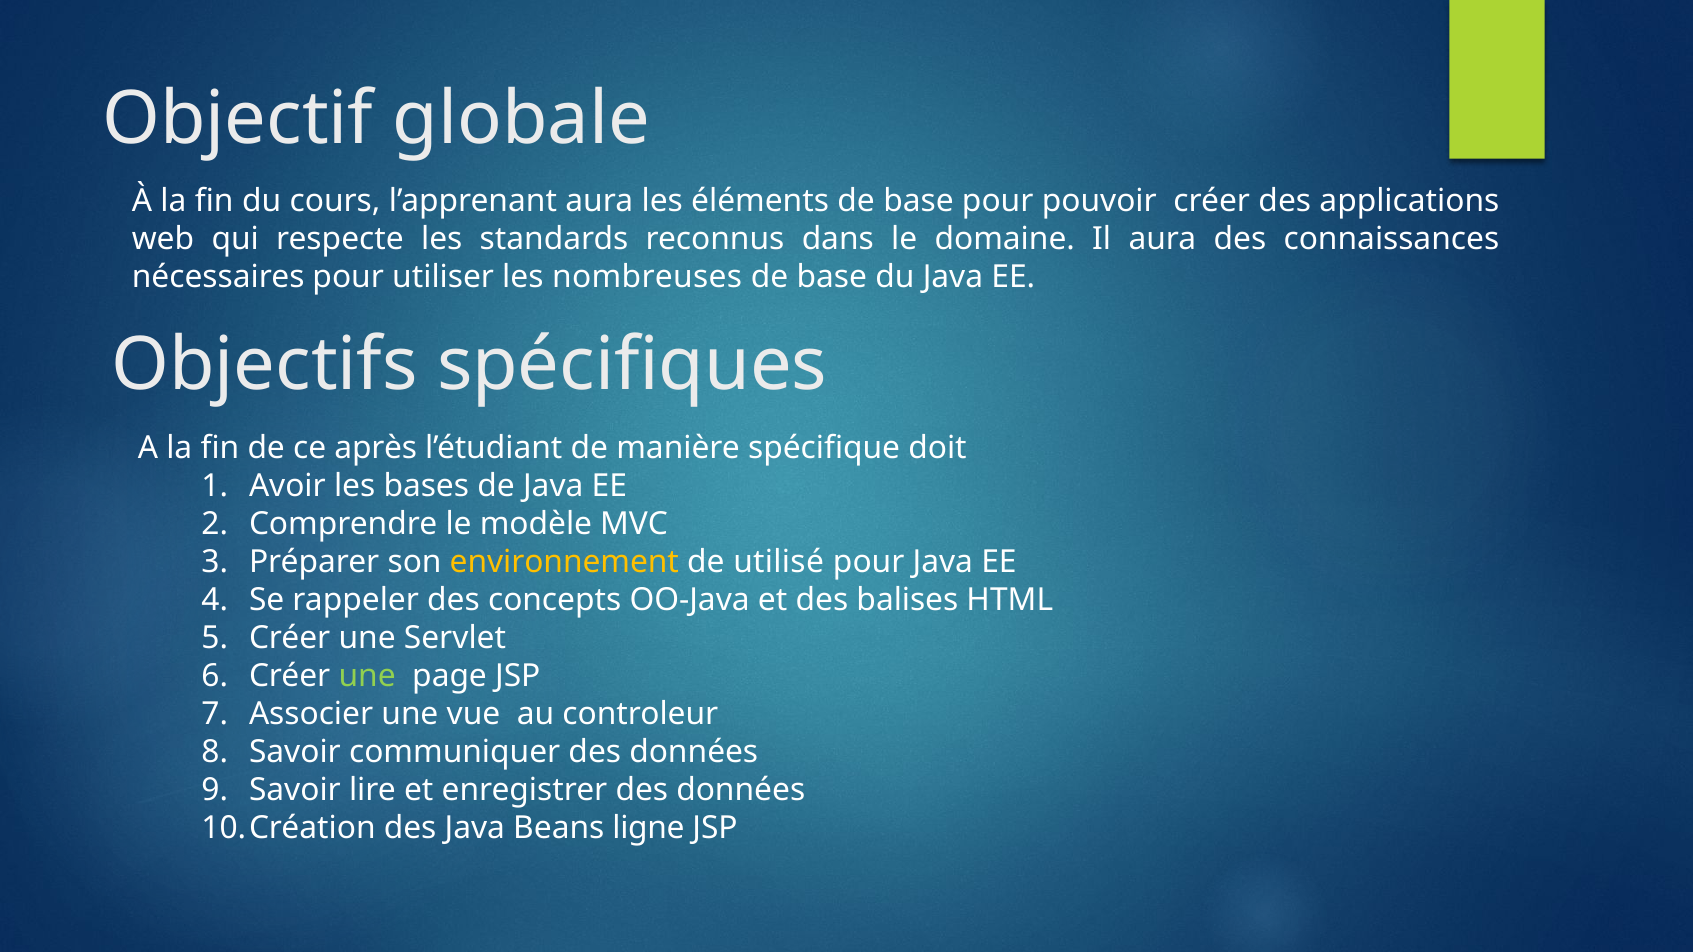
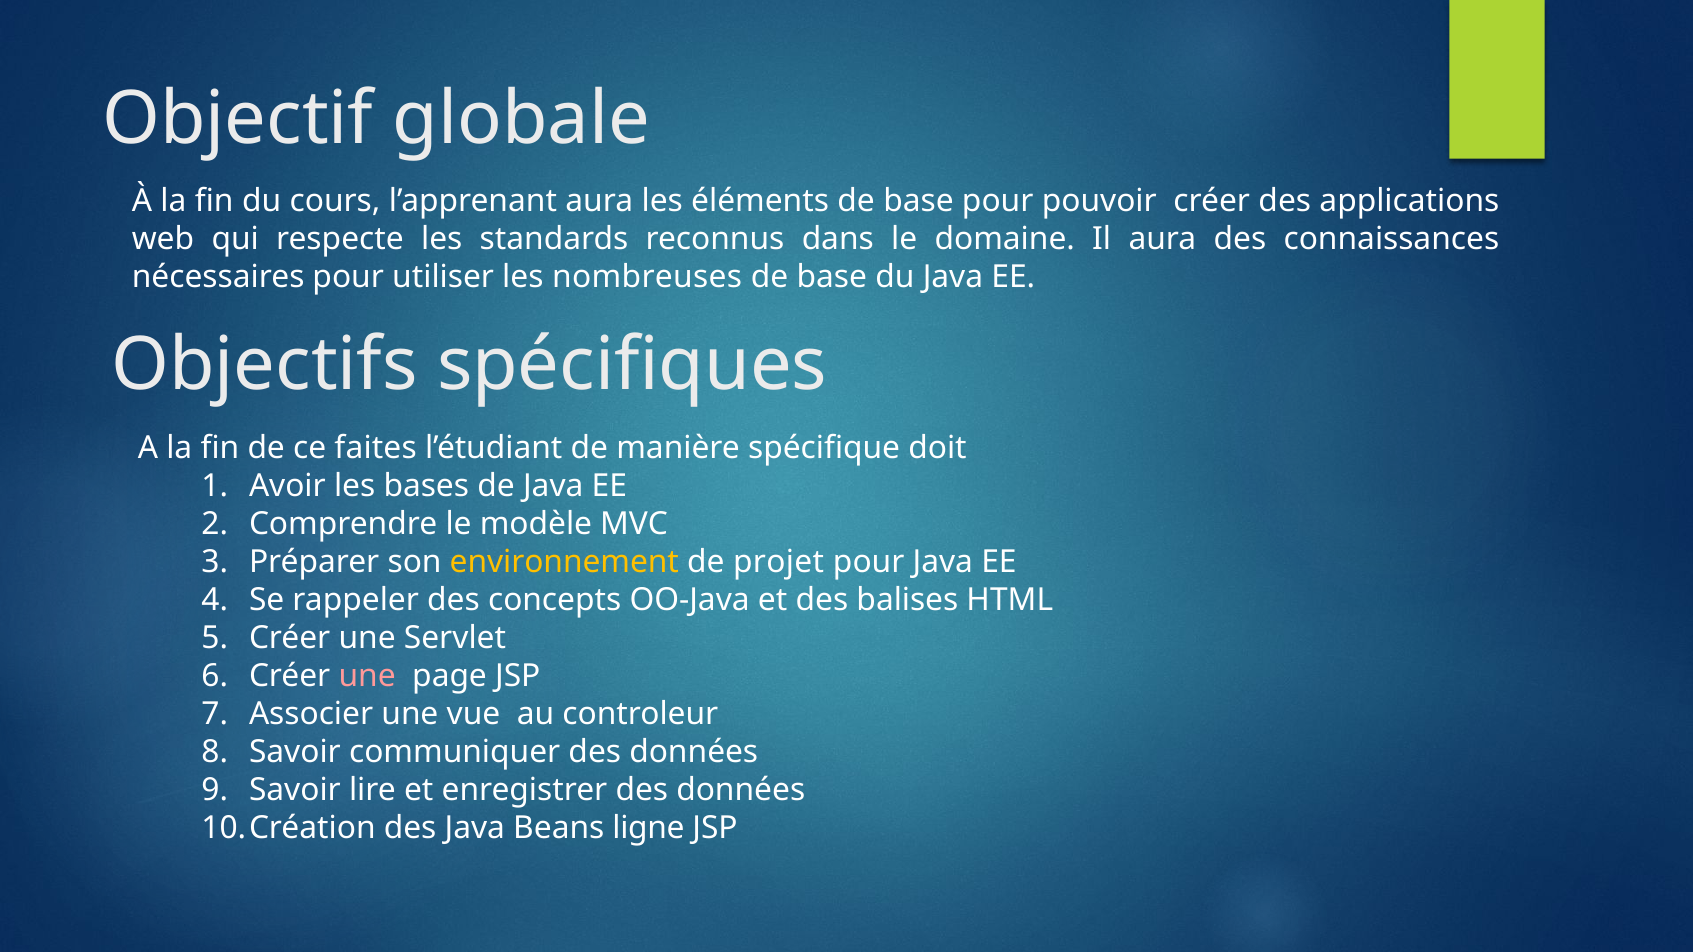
après: après -> faites (376, 448)
utilisé: utilisé -> projet (779, 562)
une colour: light green -> pink (367, 676)
